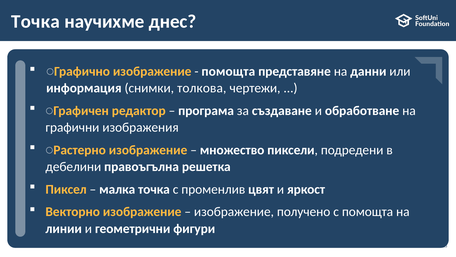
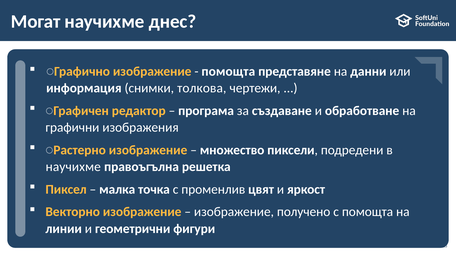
Точка: Точка -> Могат (36, 22)
дебелини: дебелини -> научихме (73, 167)
